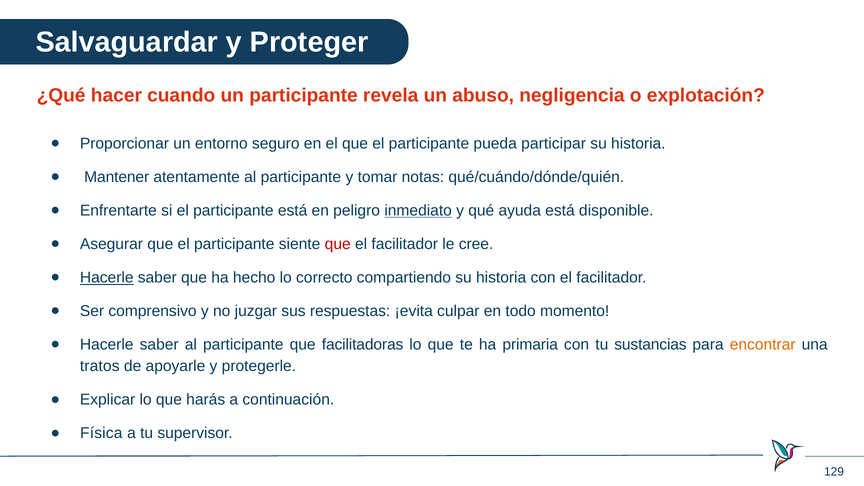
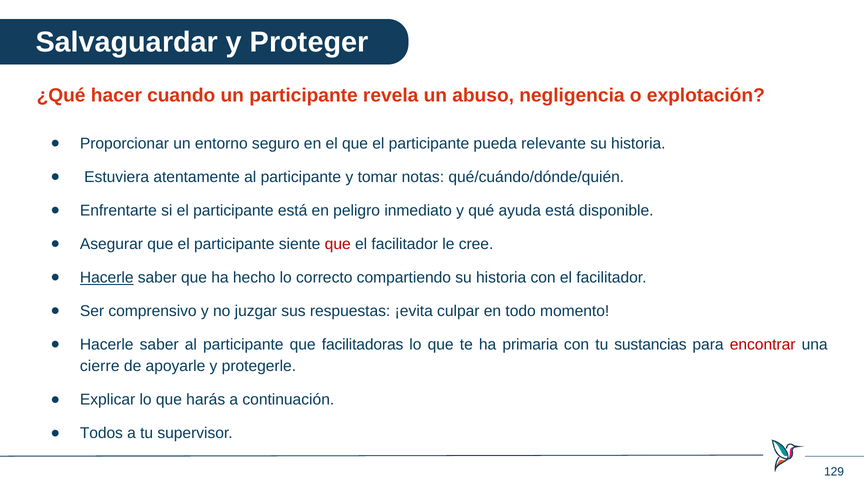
participar: participar -> relevante (554, 143)
Mantener: Mantener -> Estuviera (117, 177)
inmediato underline: present -> none (418, 211)
encontrar colour: orange -> red (763, 345)
tratos: tratos -> cierre (100, 366)
Física: Física -> Todos (101, 433)
